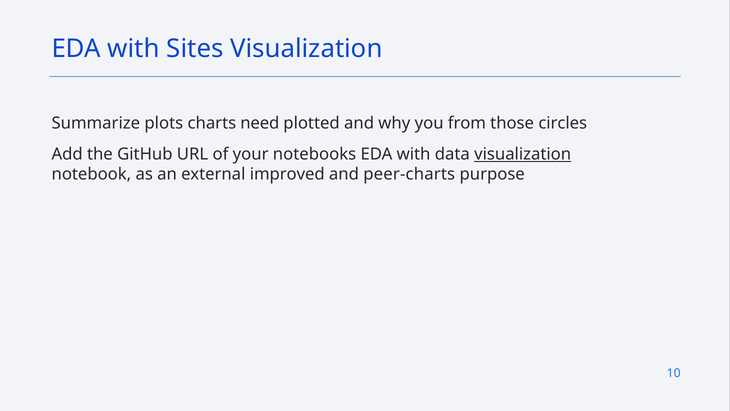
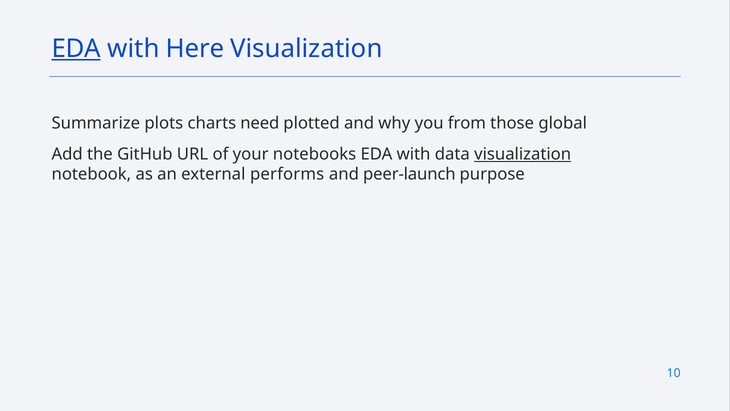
EDA underline: none -> present (76, 49)
Sites: Sites -> Here (195, 49)
circles: circles -> global (563, 123)
improved: improved -> performs (287, 174)
peer-charts: peer-charts -> peer-launch (409, 174)
